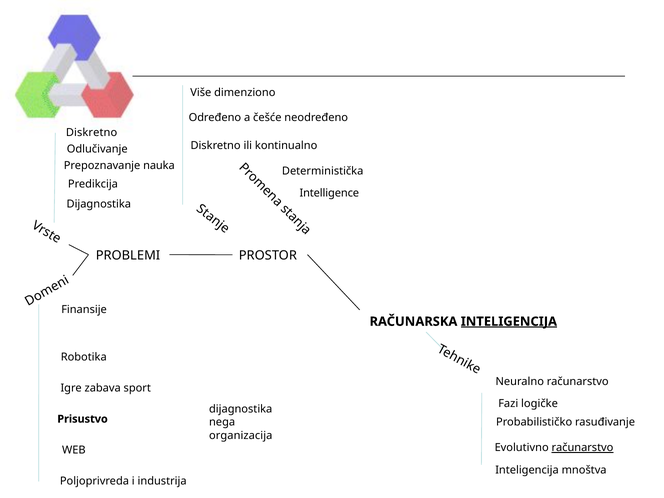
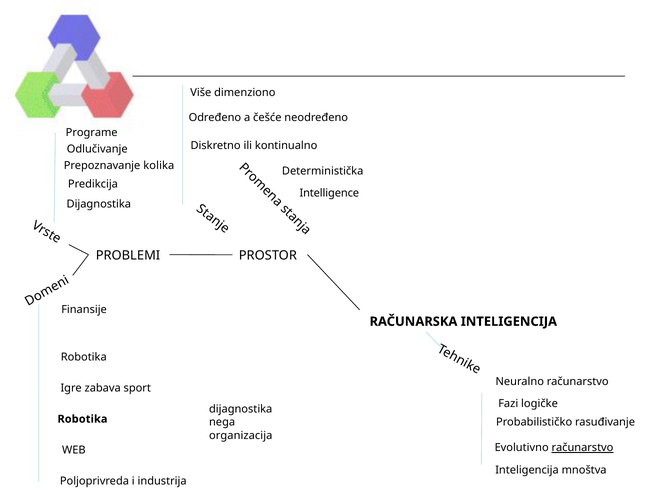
Diskretno: Diskretno -> Programe (92, 132)
nauka: nauka -> kolika (159, 166)
INTELIGENCIJA underline: present -> none (509, 322)
Prisustvo: Prisustvo -> Robotika (82, 419)
